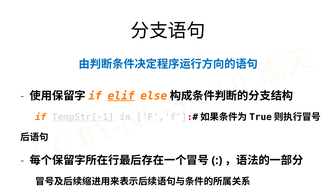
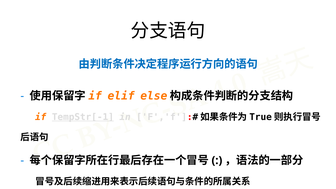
elif underline: present -> none (121, 96)
